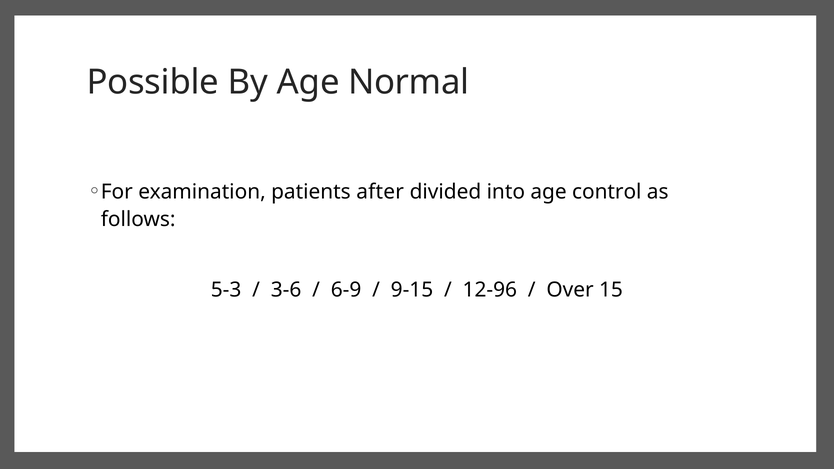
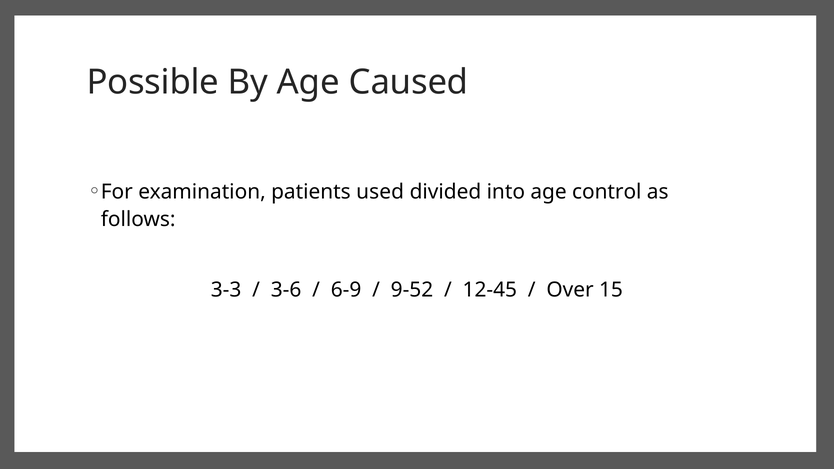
Normal: Normal -> Caused (409, 82)
after: after -> used (380, 192)
5-3: 5-3 -> 3-3 (226, 290)
9-15: 9-15 -> 9-52 (412, 290)
12-96: 12-96 -> 12-45 (490, 290)
